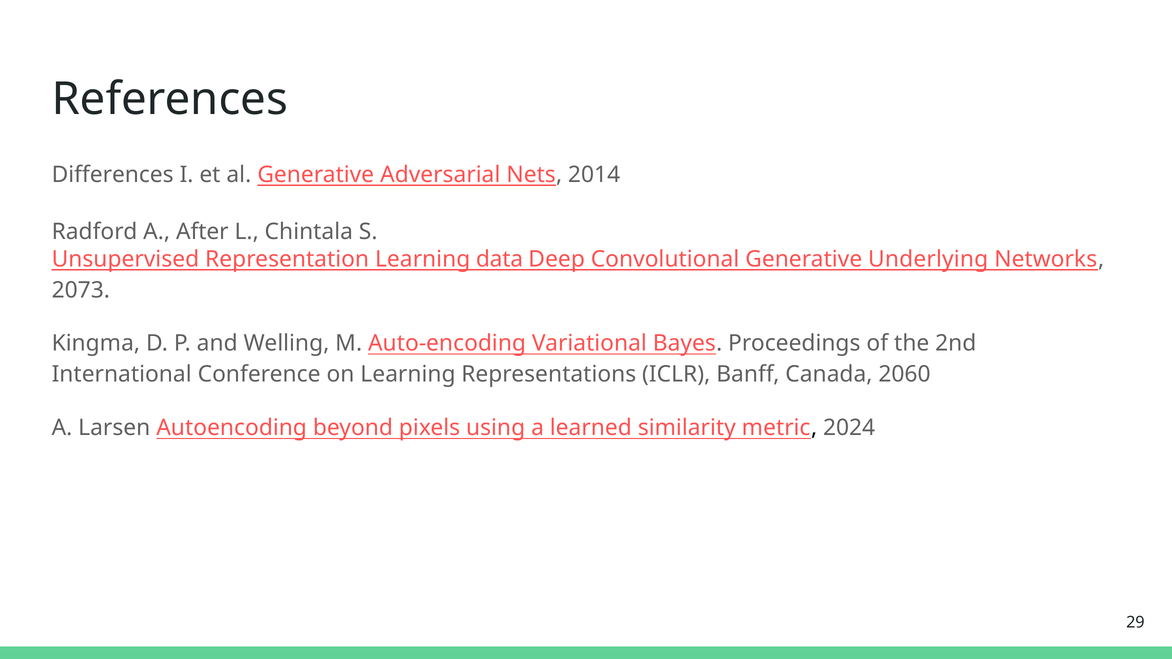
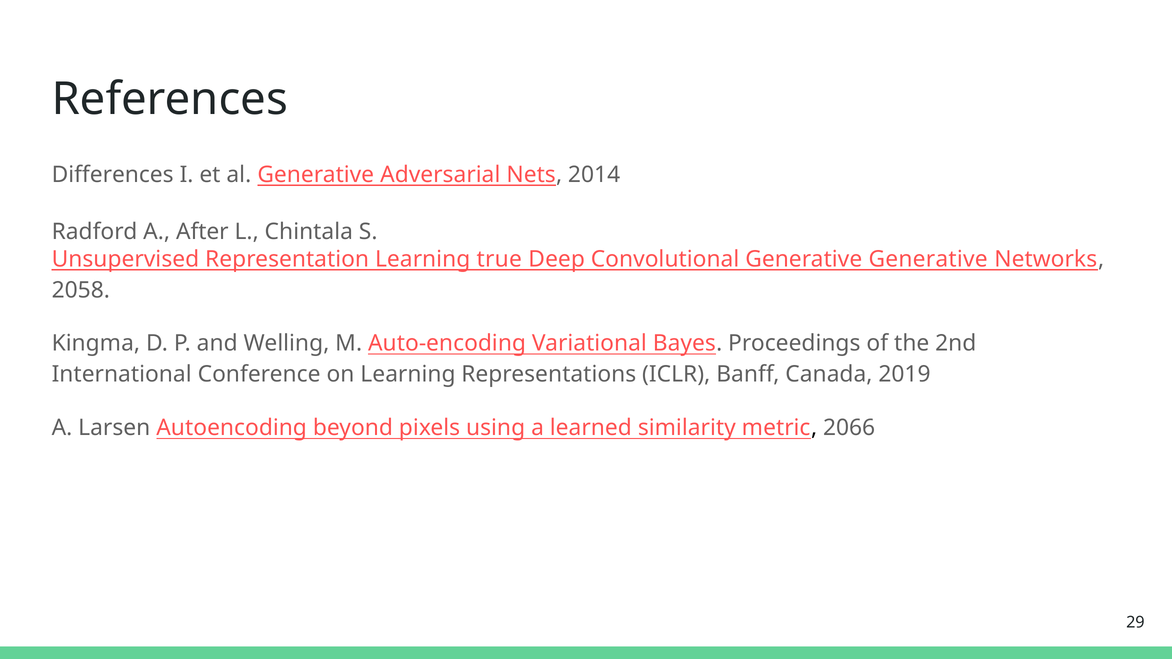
data: data -> true (499, 259)
Generative Underlying: Underlying -> Generative (928, 259)
2073: 2073 -> 2058 (81, 290)
2060: 2060 -> 2019 (905, 375)
2024: 2024 -> 2066 (849, 428)
